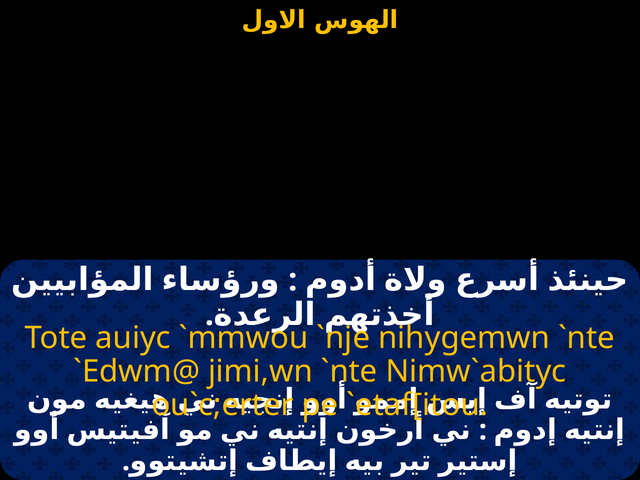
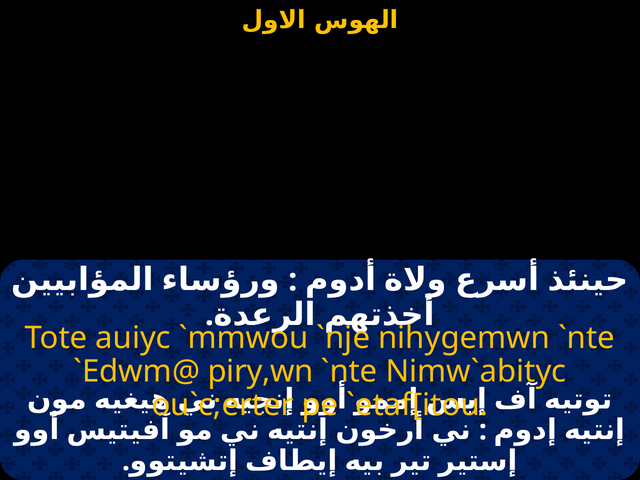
jimi,wn: jimi,wn -> piry,wn (261, 372)
